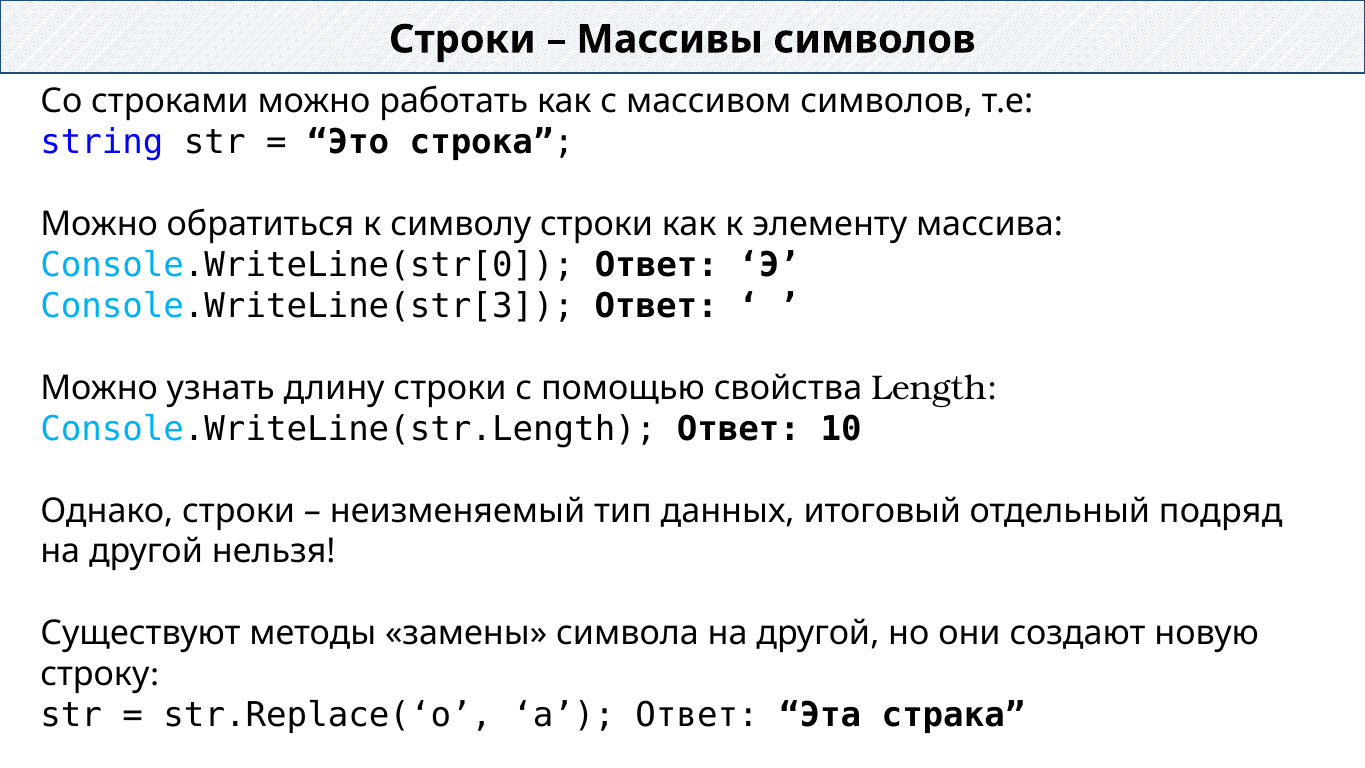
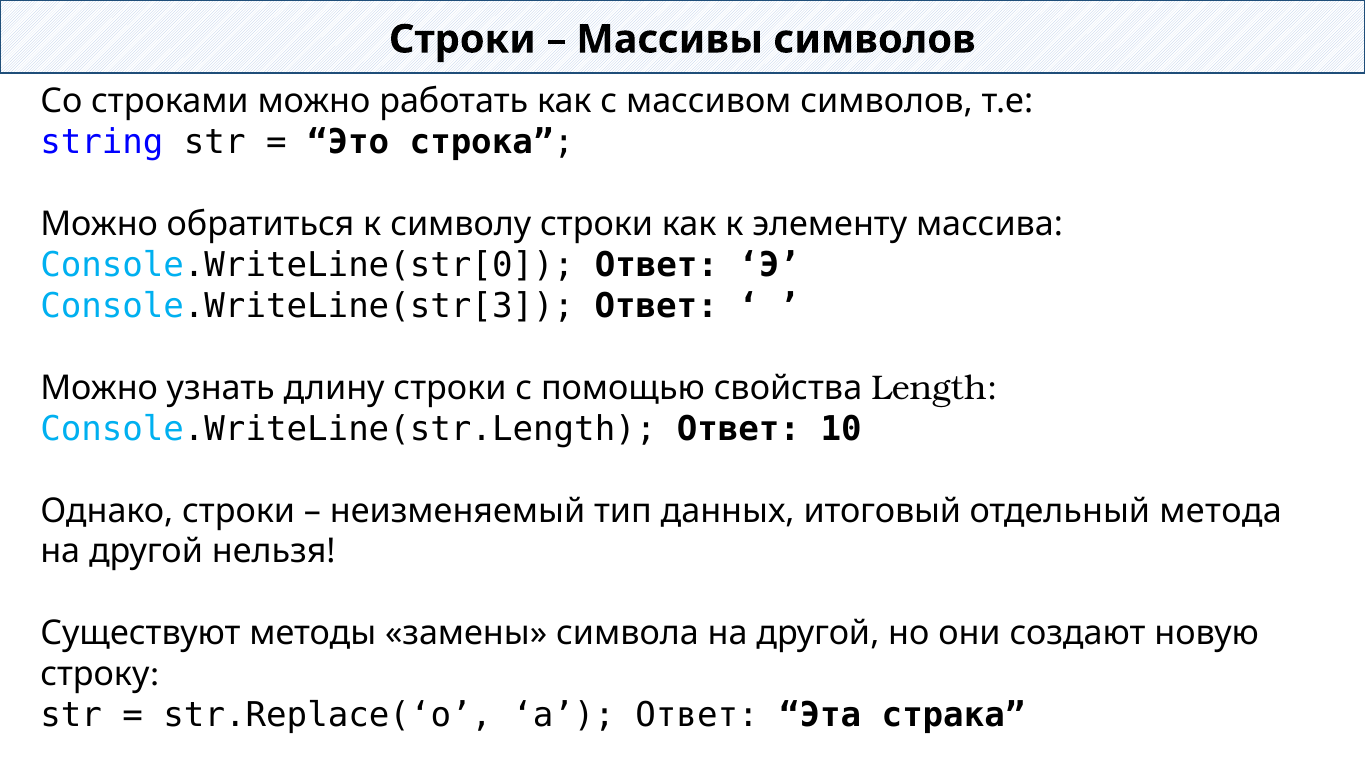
подряд: подряд -> метода (1221, 511)
